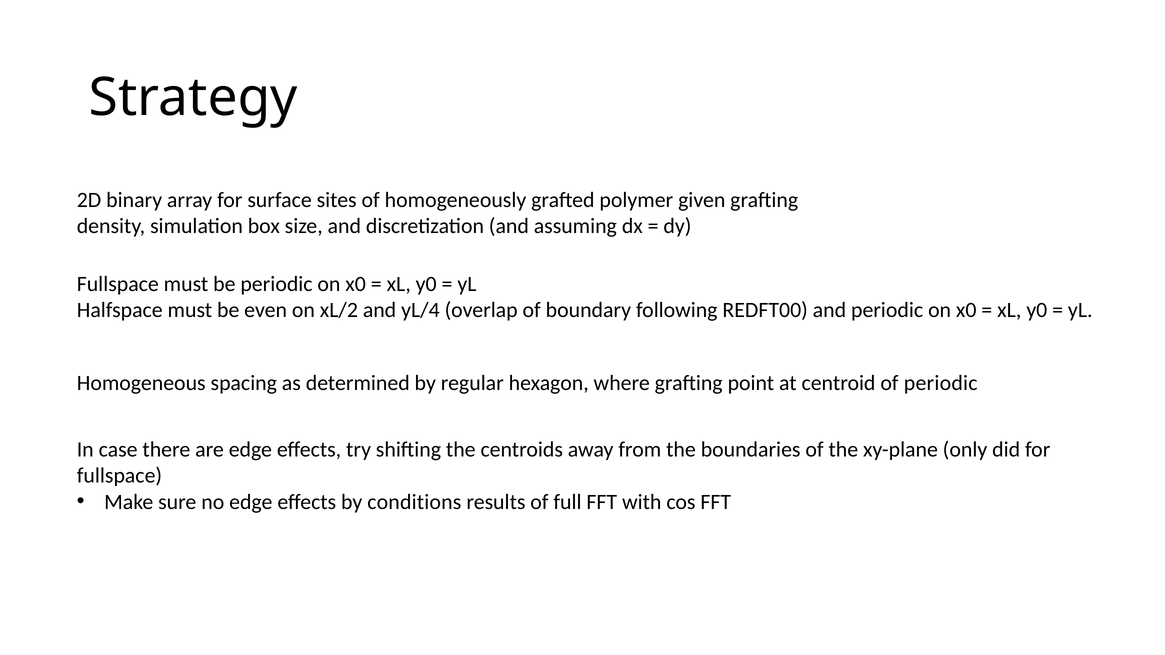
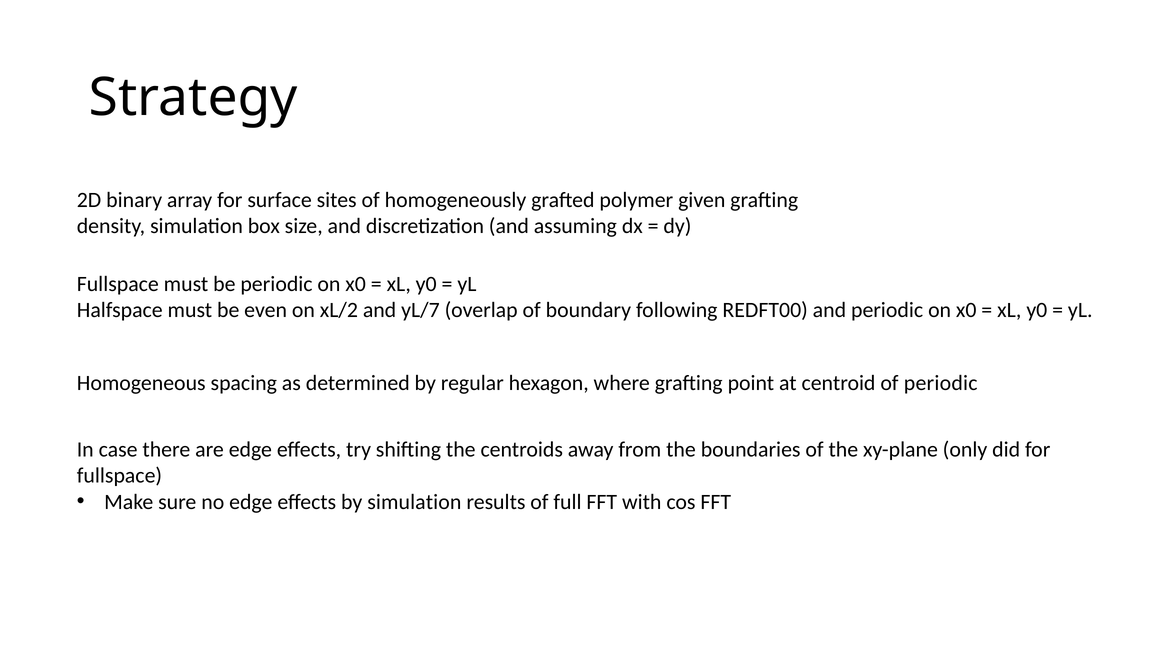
yL/4: yL/4 -> yL/7 (420, 310)
by conditions: conditions -> simulation (414, 502)
